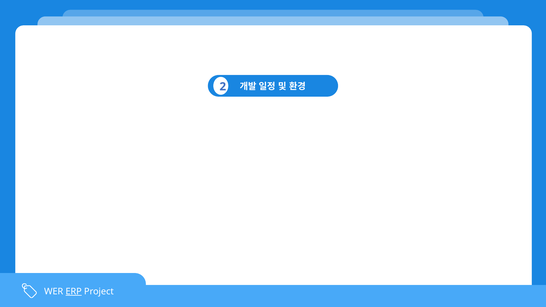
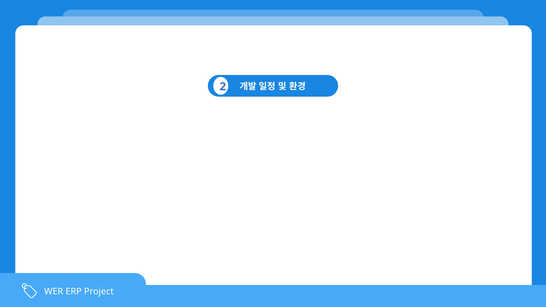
ERP underline: present -> none (74, 292)
